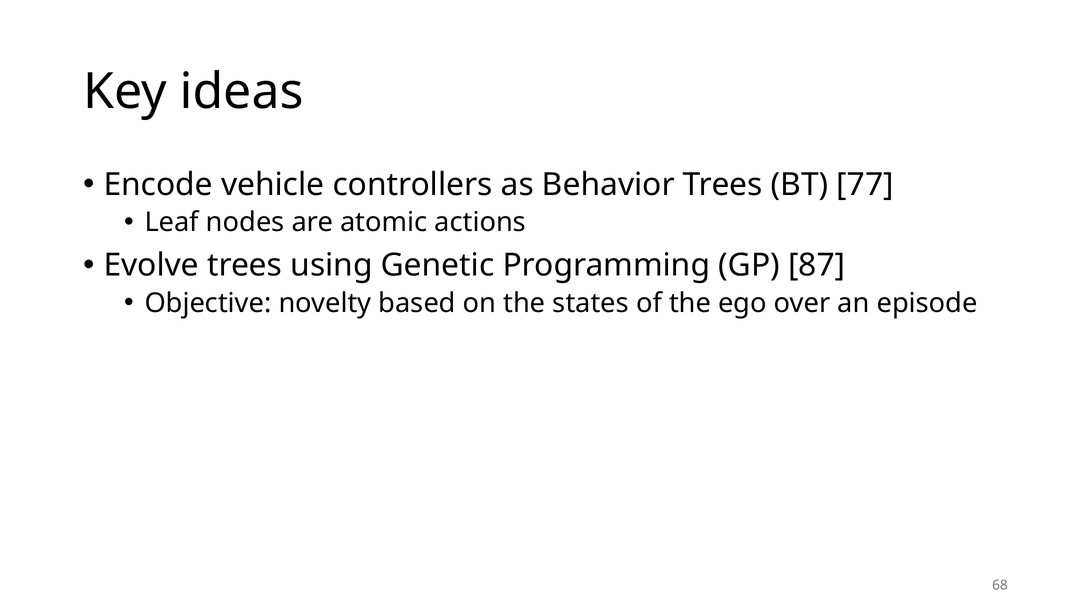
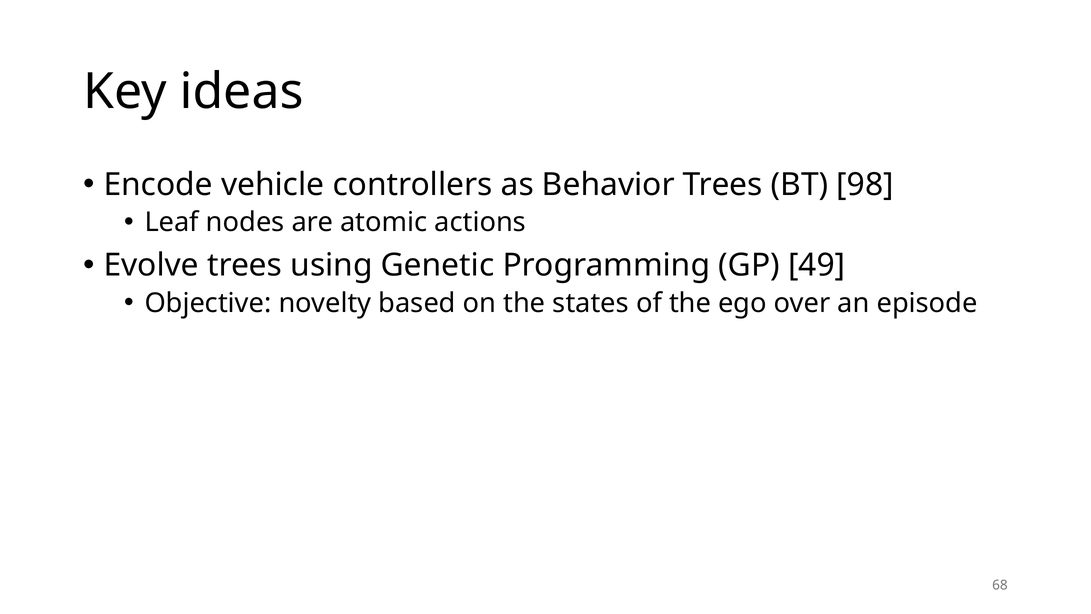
77: 77 -> 98 (865, 184)
87: 87 -> 49 (817, 265)
